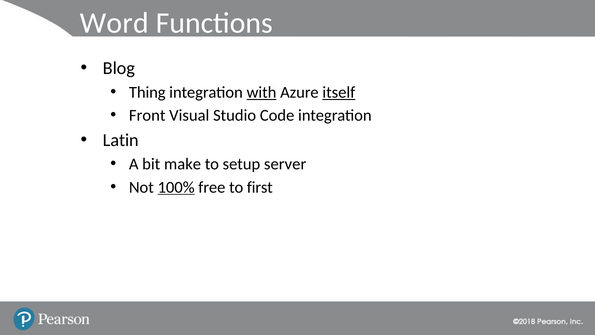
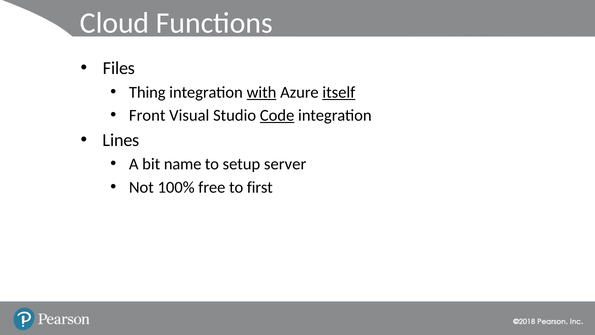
Word: Word -> Cloud (115, 23)
Blog: Blog -> Files (119, 68)
Code underline: none -> present (277, 115)
Latin: Latin -> Lines (121, 140)
make: make -> name (183, 164)
100% underline: present -> none (176, 187)
